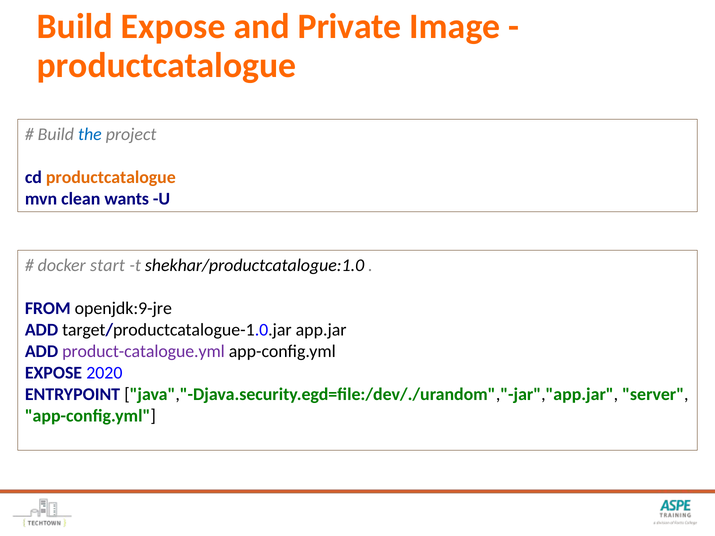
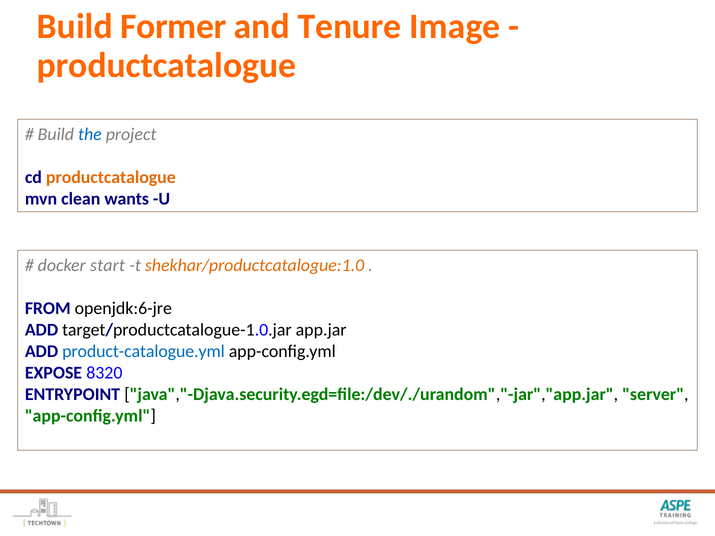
Build Expose: Expose -> Former (173, 27)
Private: Private -> Tenure (350, 27)
shekhar/productcatalogue:1.0 colour: black -> orange (255, 266)
openjdk:9-jre: openjdk:9-jre -> openjdk:6-jre (123, 309)
product-catalogue.yml colour: purple -> blue (143, 352)
2020: 2020 -> 8320 (104, 373)
